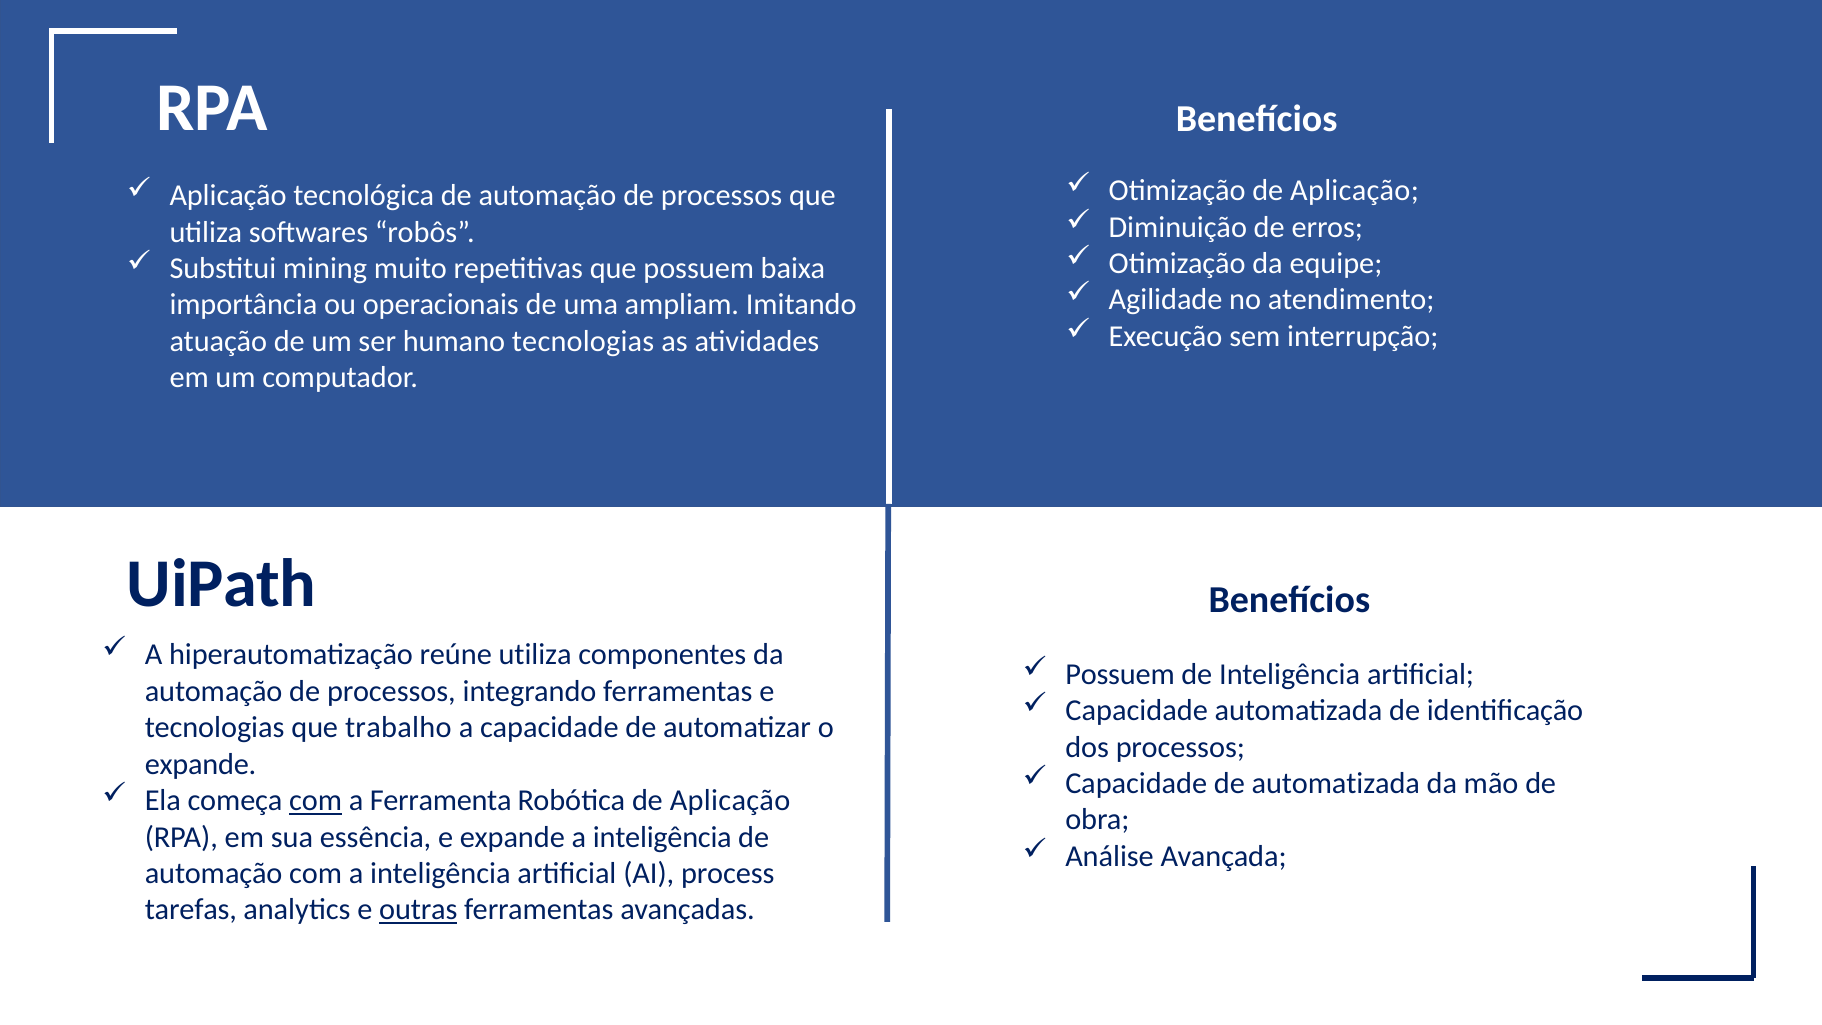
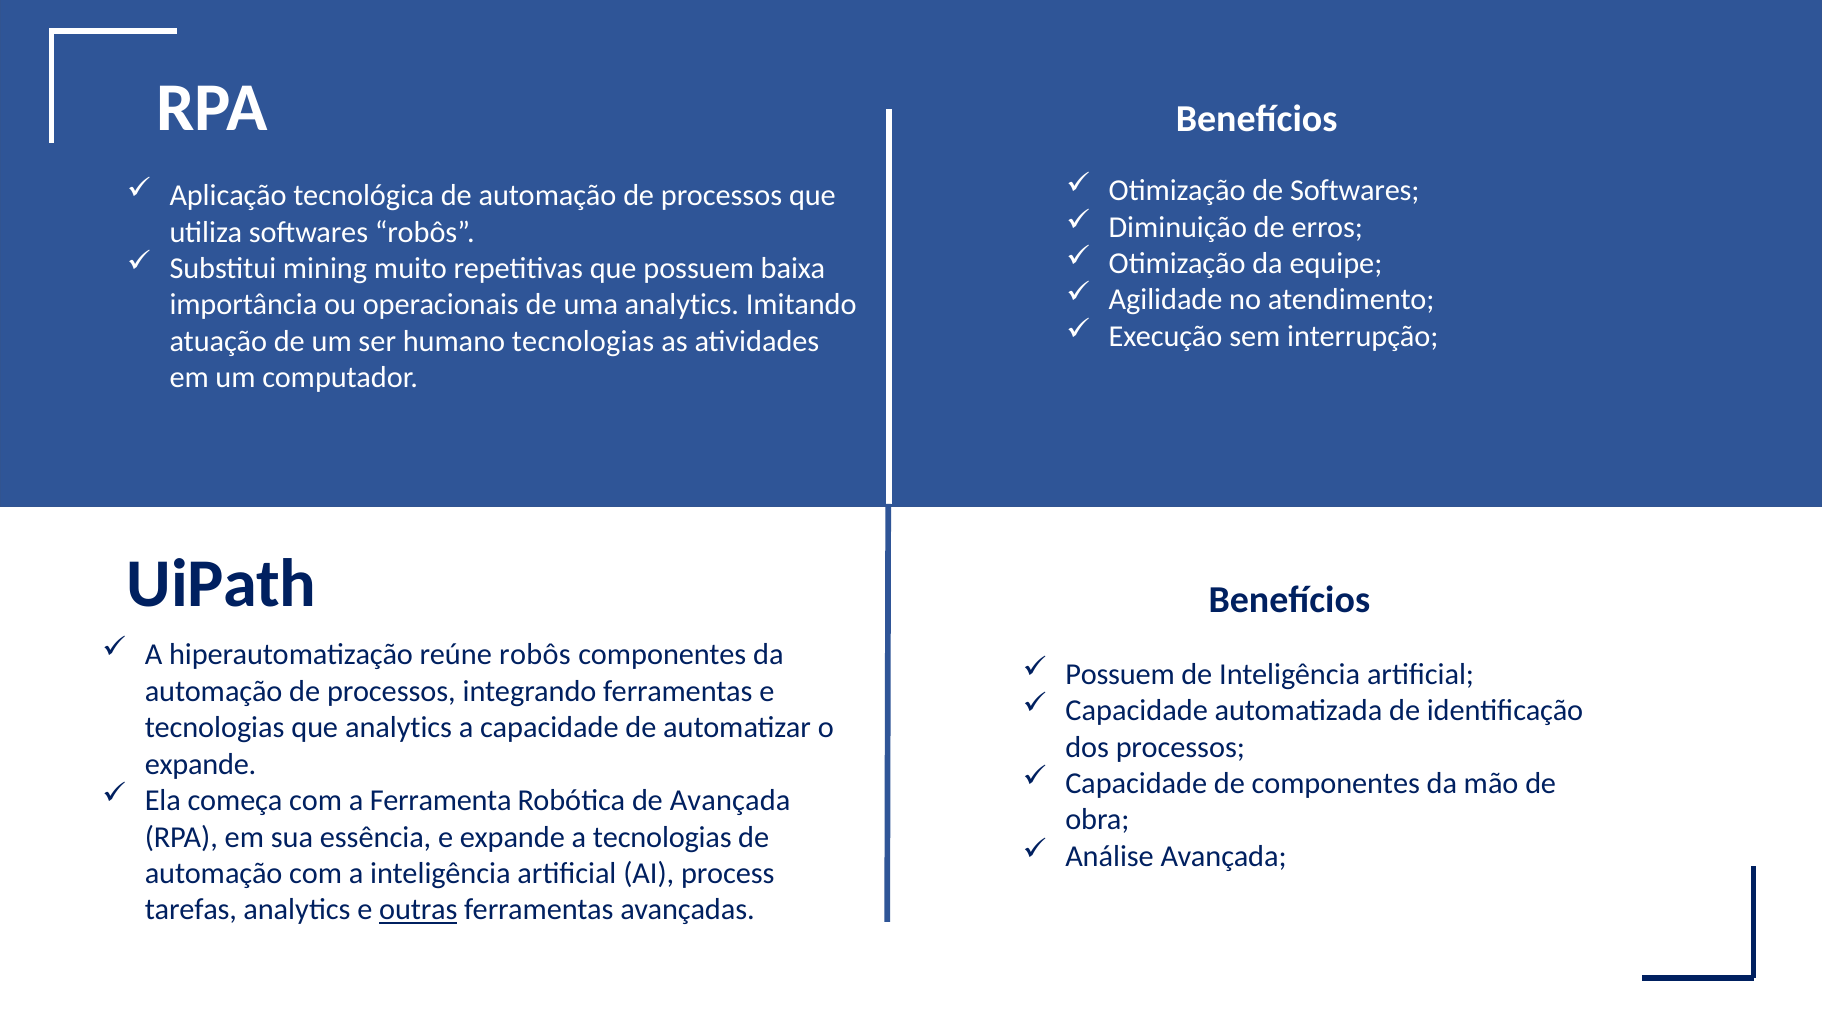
Otimização de Aplicação: Aplicação -> Softwares (1355, 191)
uma ampliam: ampliam -> analytics (682, 305)
reúne utiliza: utiliza -> robôs (535, 655)
que trabalho: trabalho -> analytics (399, 728)
de automatizada: automatizada -> componentes (1336, 783)
com underline: present -> none (316, 800)
Robótica de Aplicação: Aplicação -> Avançada (730, 800)
expande a inteligência: inteligência -> tecnologias (662, 837)
